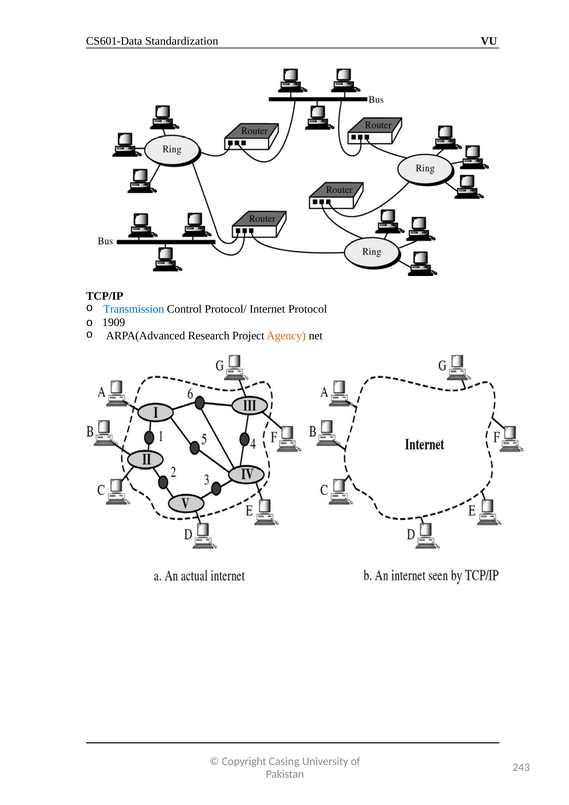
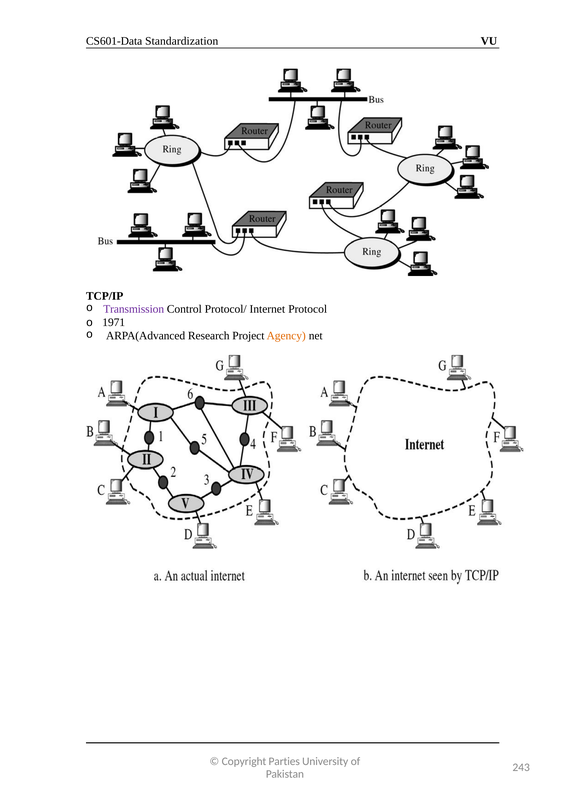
Transmission colour: blue -> purple (134, 309)
1909: 1909 -> 1971 (114, 322)
Casing: Casing -> Parties (284, 762)
